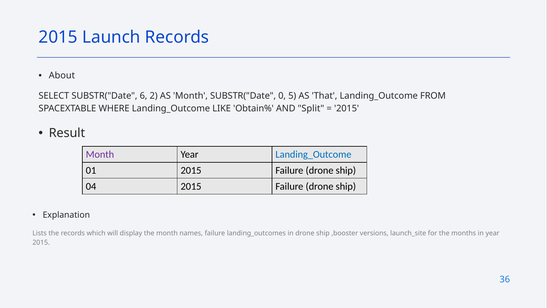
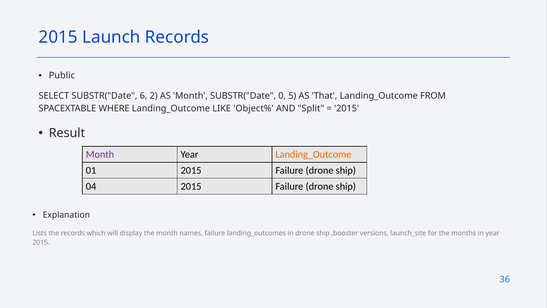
About: About -> Public (62, 76)
Obtain%: Obtain% -> Object% (253, 108)
Landing_Outcome colour: blue -> orange (313, 154)
